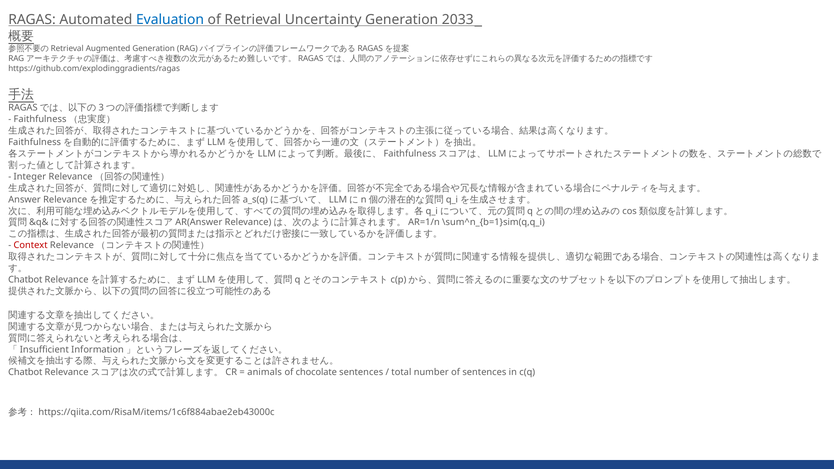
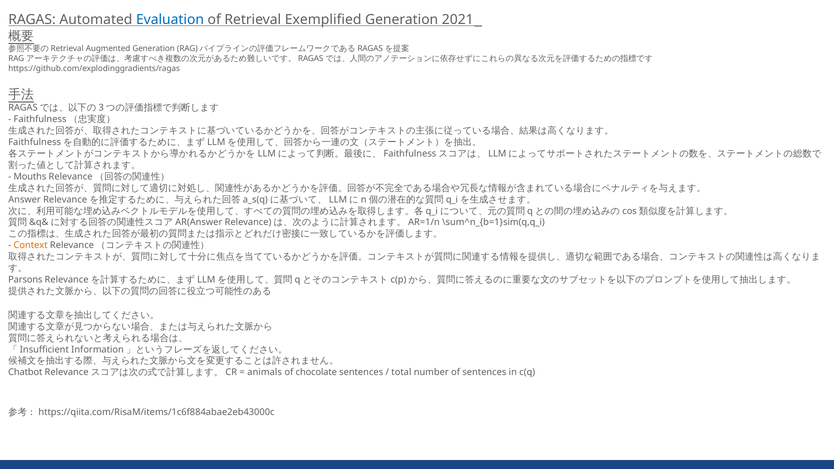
Uncertainty: Uncertainty -> Exemplified (323, 19)
2033: 2033 -> 2021 (458, 19)
Integer: Integer -> Mouths (30, 177)
Context colour: red -> orange (31, 245)
Chatbot: Chatbot -> Parsons (25, 280)
